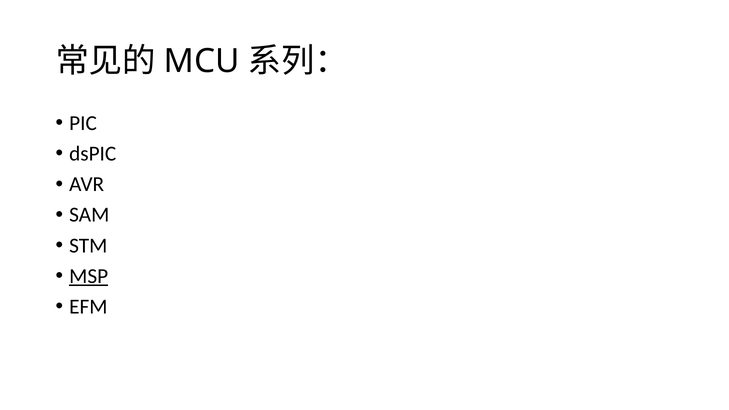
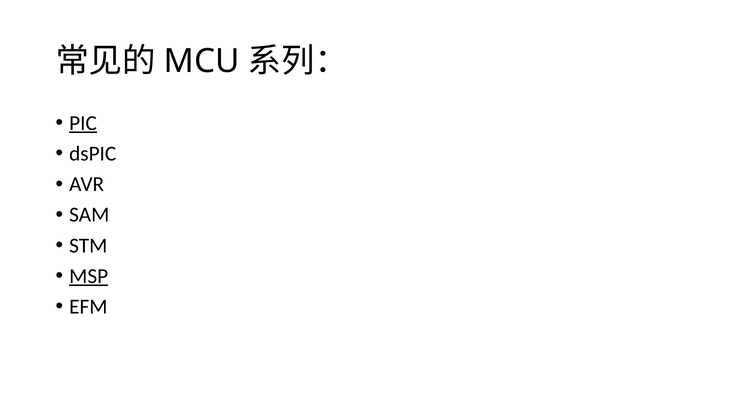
PIC underline: none -> present (83, 123)
